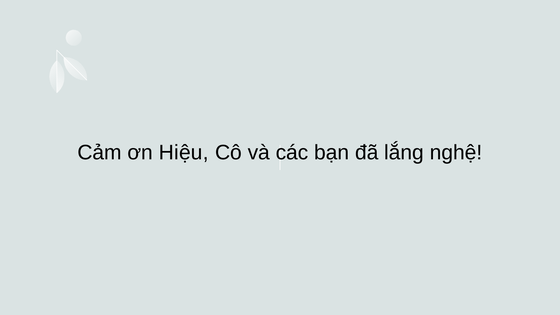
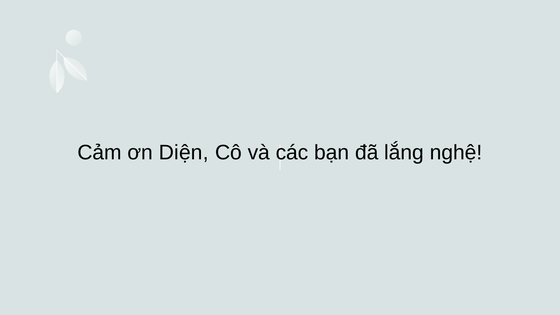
Hiệu: Hiệu -> Diện (184, 153)
